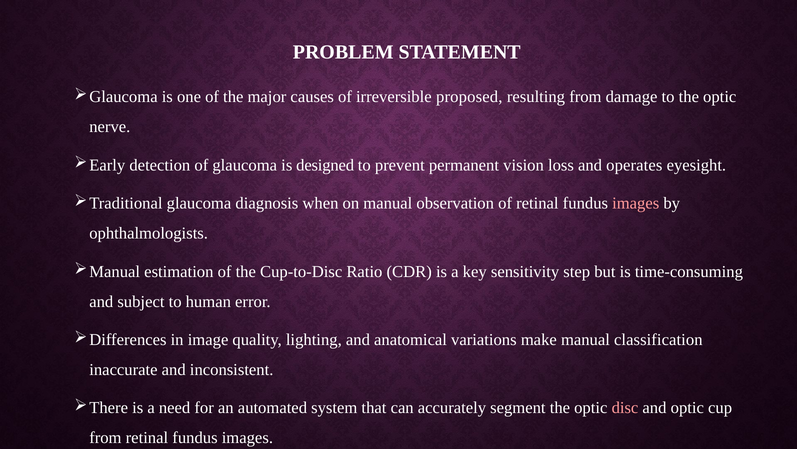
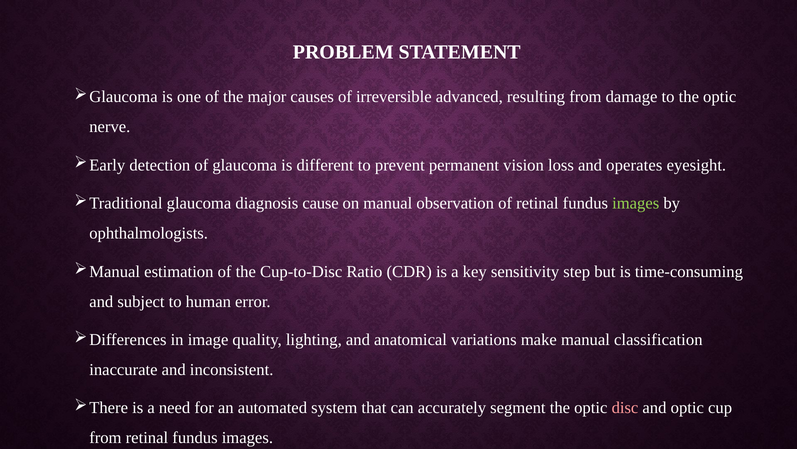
proposed: proposed -> advanced (469, 97)
designed: designed -> different (325, 165)
when: when -> cause (321, 203)
images colour: pink -> light green (636, 203)
